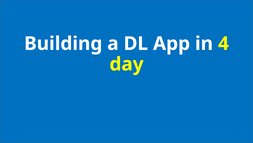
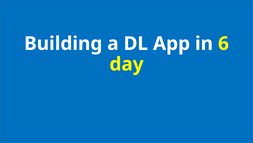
4: 4 -> 6 (223, 43)
